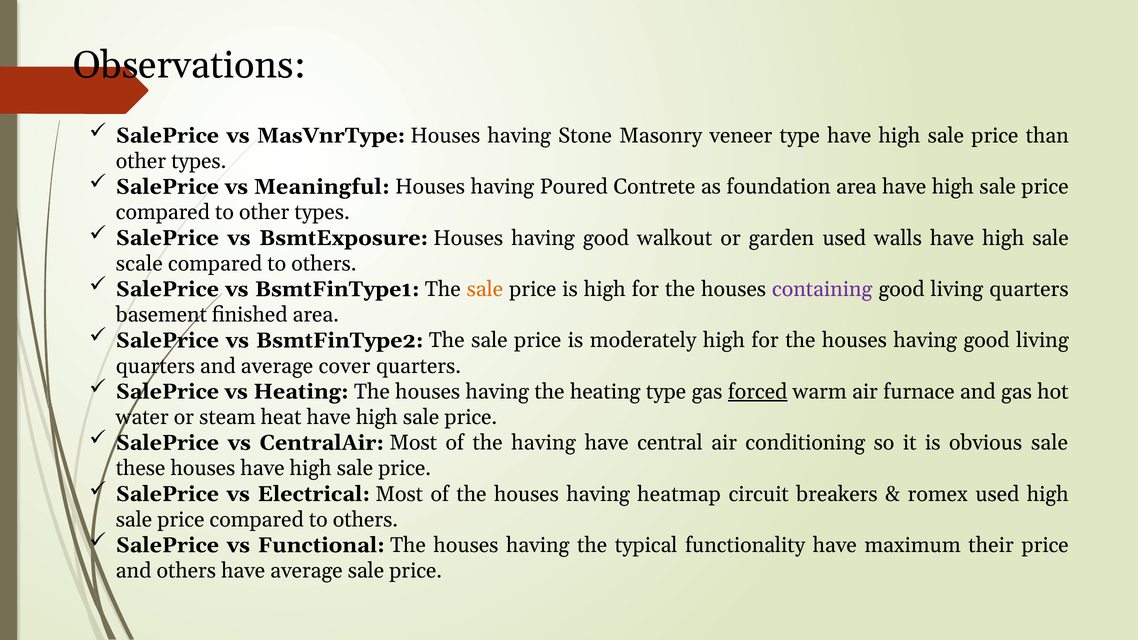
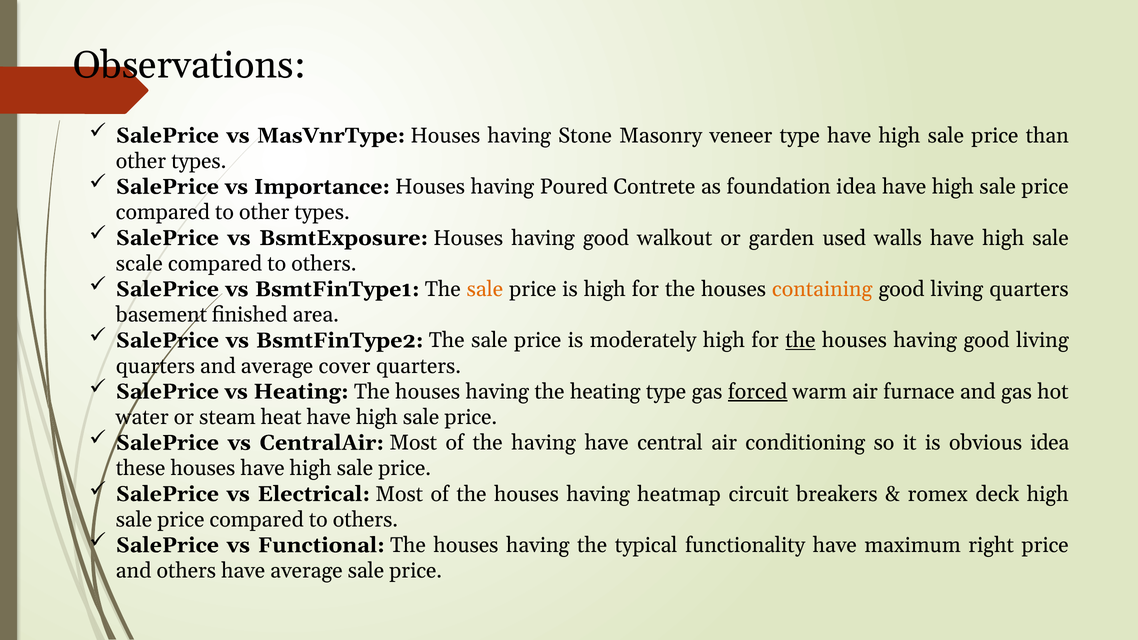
Meaningful: Meaningful -> Importance (322, 187)
foundation area: area -> idea (856, 187)
containing colour: purple -> orange (822, 289)
the underline: none -> present (800, 340)
obvious sale: sale -> idea (1050, 443)
romex used: used -> deck (997, 494)
their: their -> right (991, 545)
